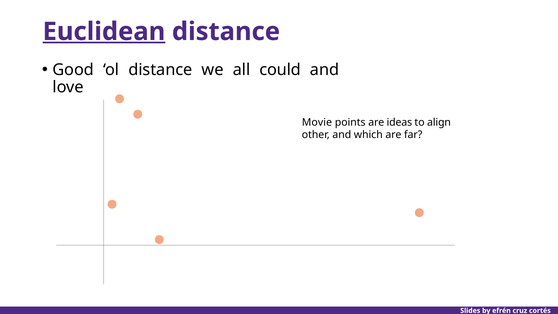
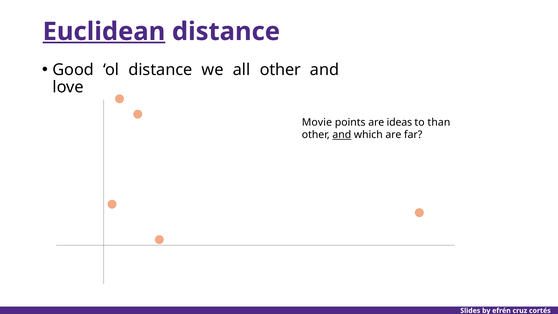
all could: could -> other (280, 70)
align: align -> than (439, 122)
and underline: none -> present (342, 135)
